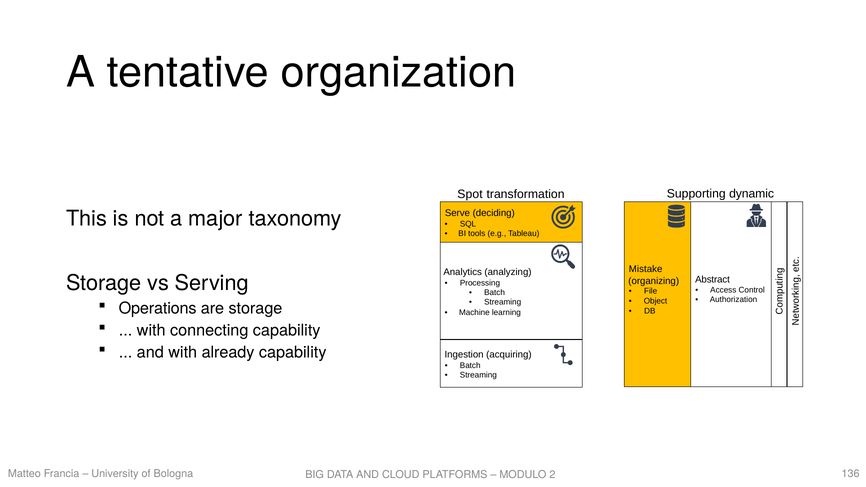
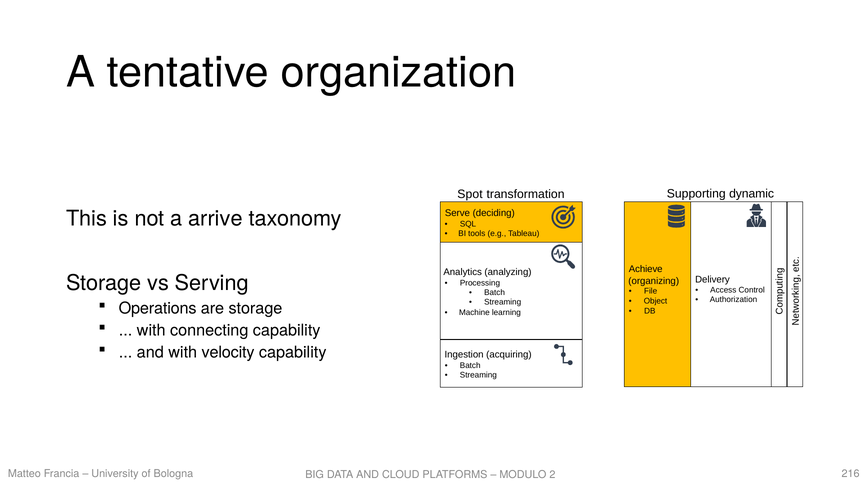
major: major -> arrive (216, 219)
Mistake: Mistake -> Achieve (646, 269)
Abstract: Abstract -> Delivery (712, 279)
already: already -> velocity (228, 352)
136: 136 -> 216 (851, 474)
